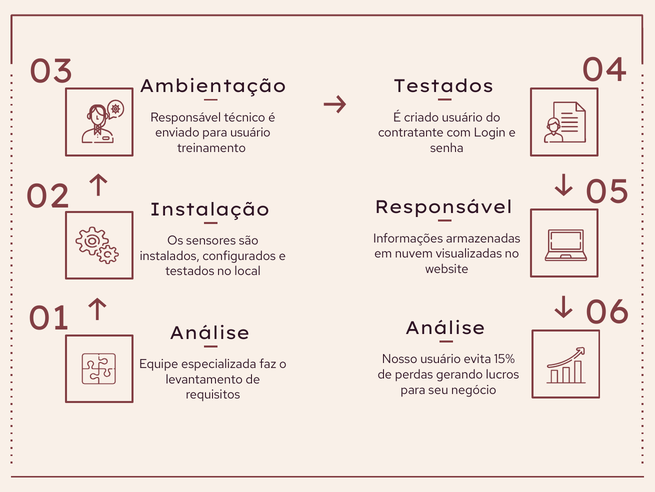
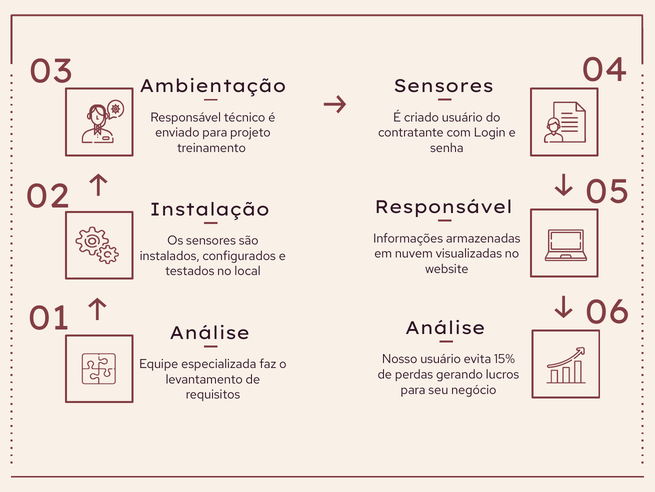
Testados: Testados -> Sensores (444, 86)
para usuário: usuário -> projeto (250, 133)
